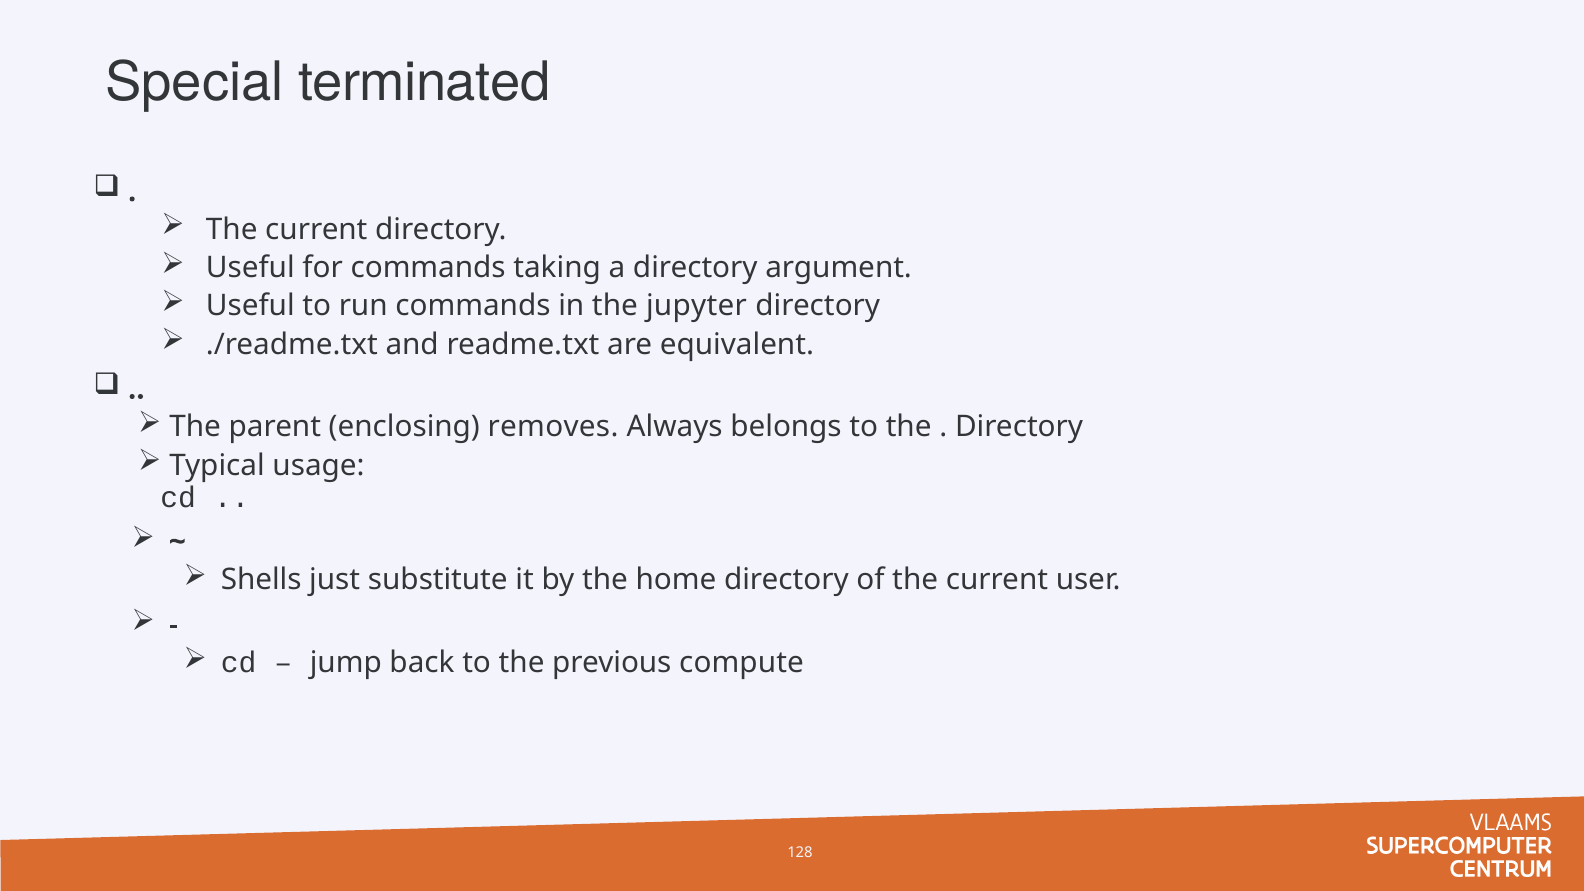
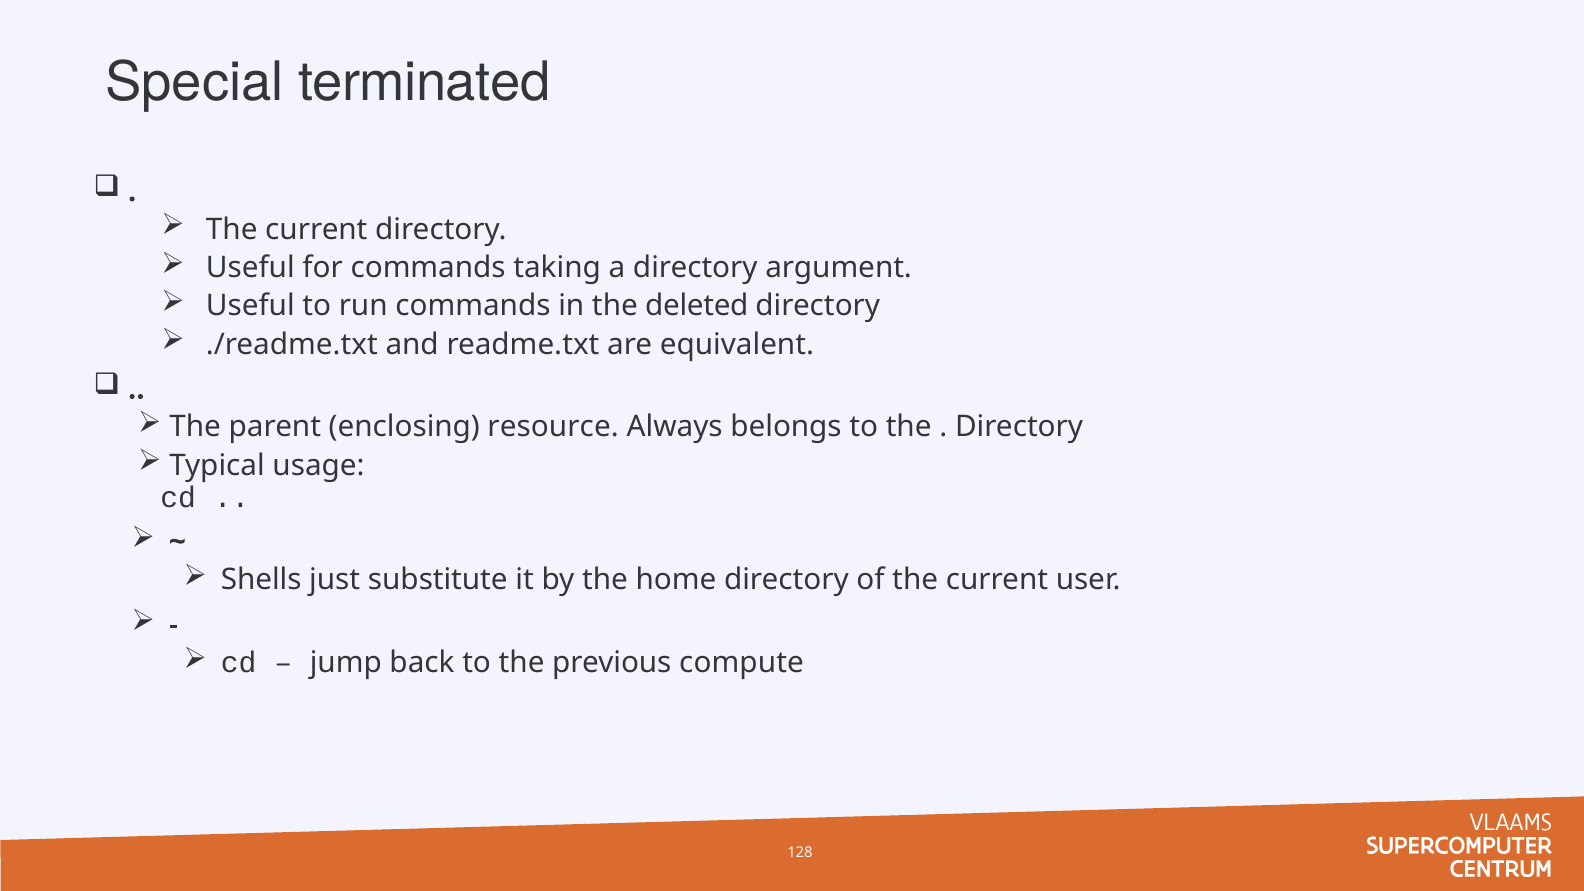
jupyter: jupyter -> deleted (697, 306)
removes: removes -> resource (553, 427)
